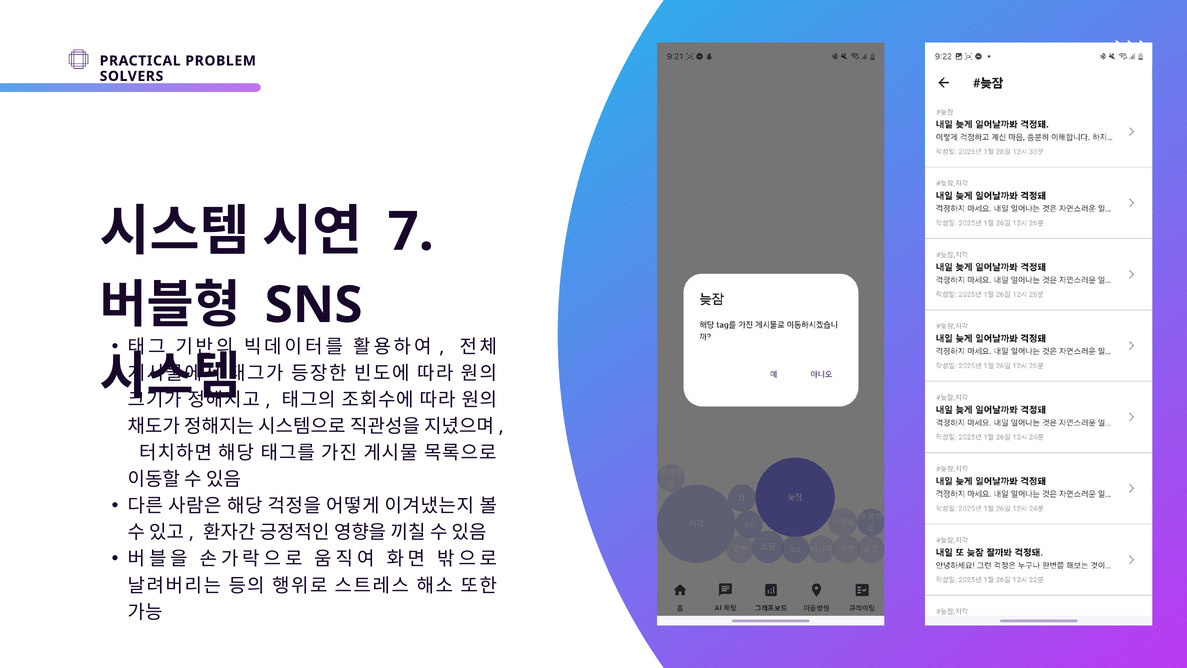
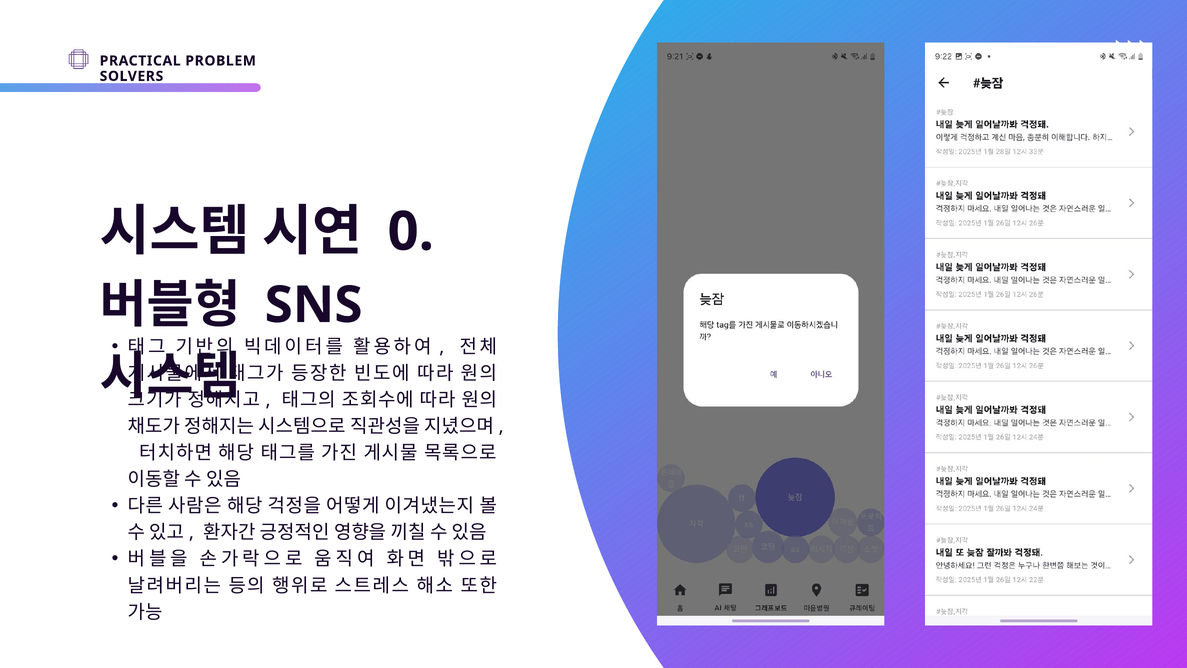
7: 7 -> 0 (411, 232)
